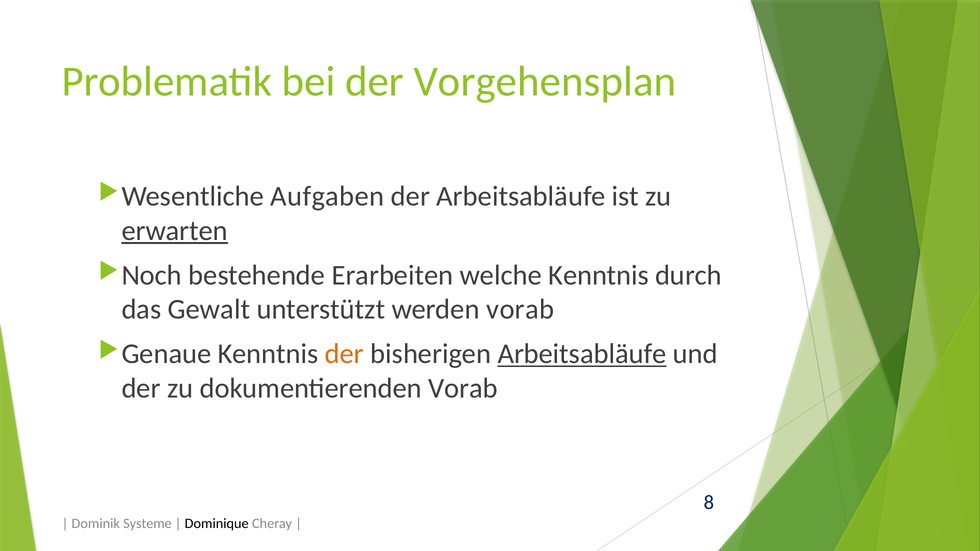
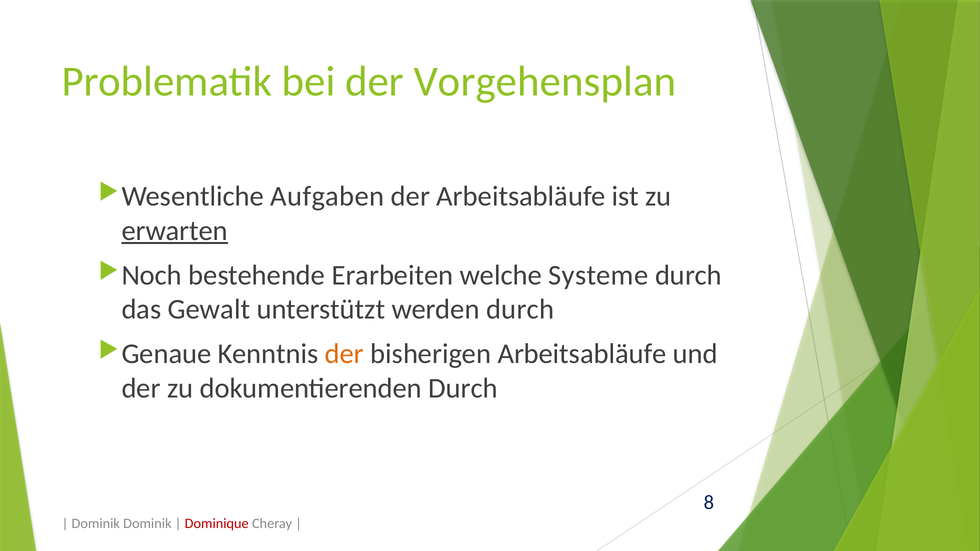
welche Kenntnis: Kenntnis -> Systeme (598, 275)
werden vorab: vorab -> durch (520, 310)
Arbeitsabläufe underline: present -> none (582, 354)
dokumentierenden Vorab: Vorab -> Durch (463, 389)
Dominik Systeme: Systeme -> Dominik (147, 524)
Dominique colour: black -> red (217, 524)
